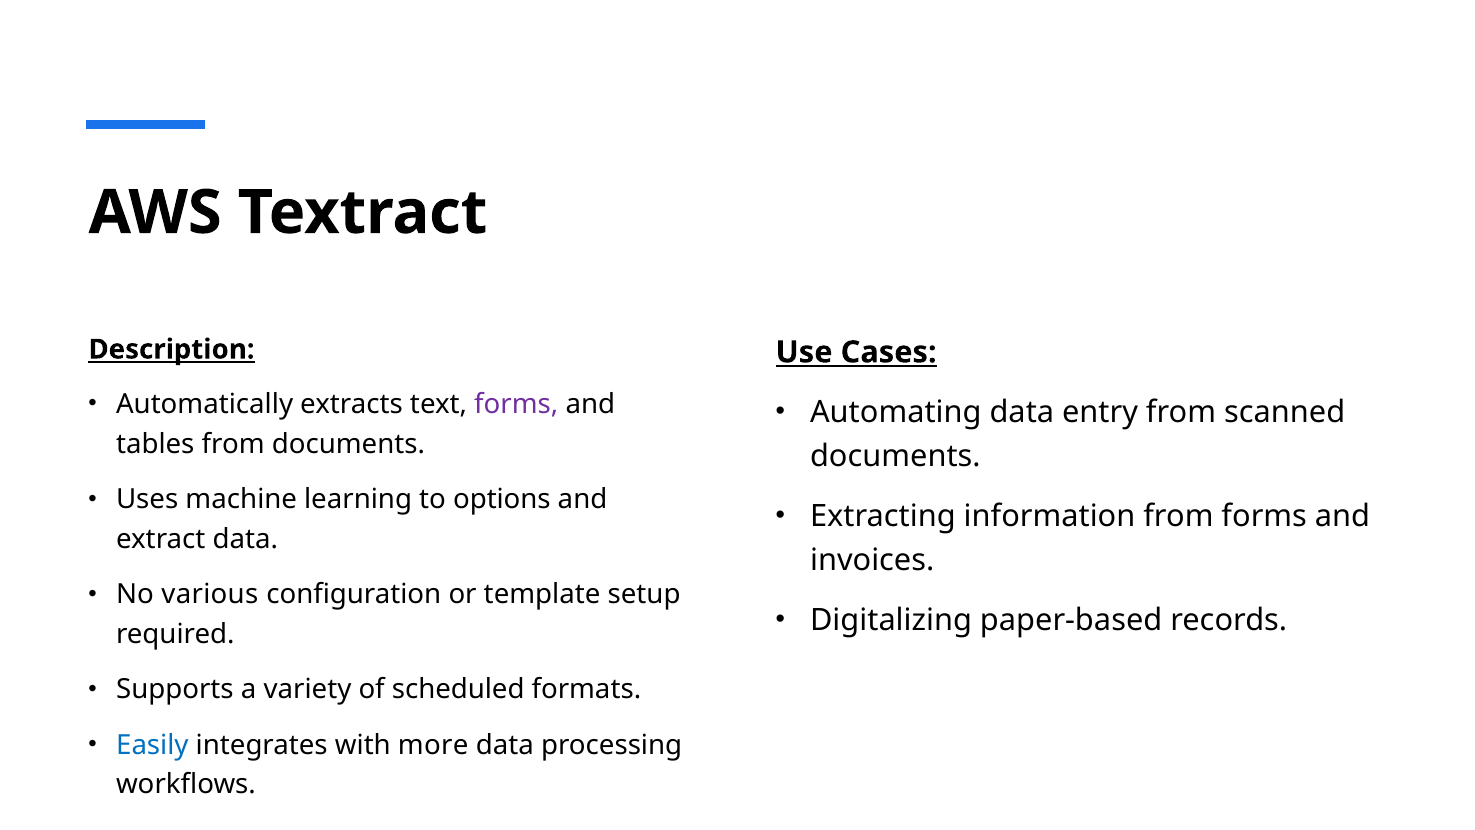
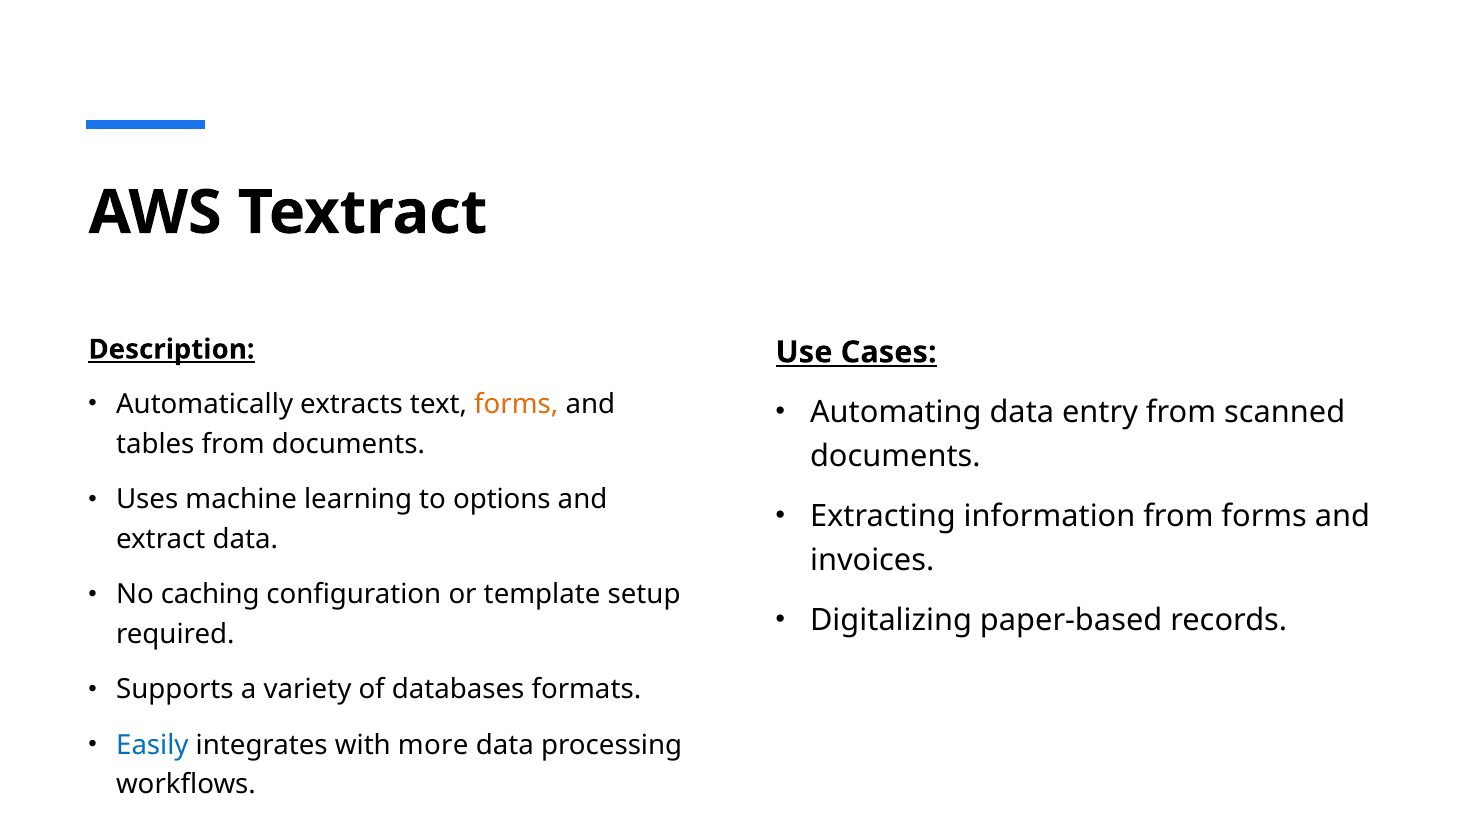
forms colour: purple -> orange (516, 404)
various: various -> caching (210, 594)
scheduled: scheduled -> databases (458, 689)
